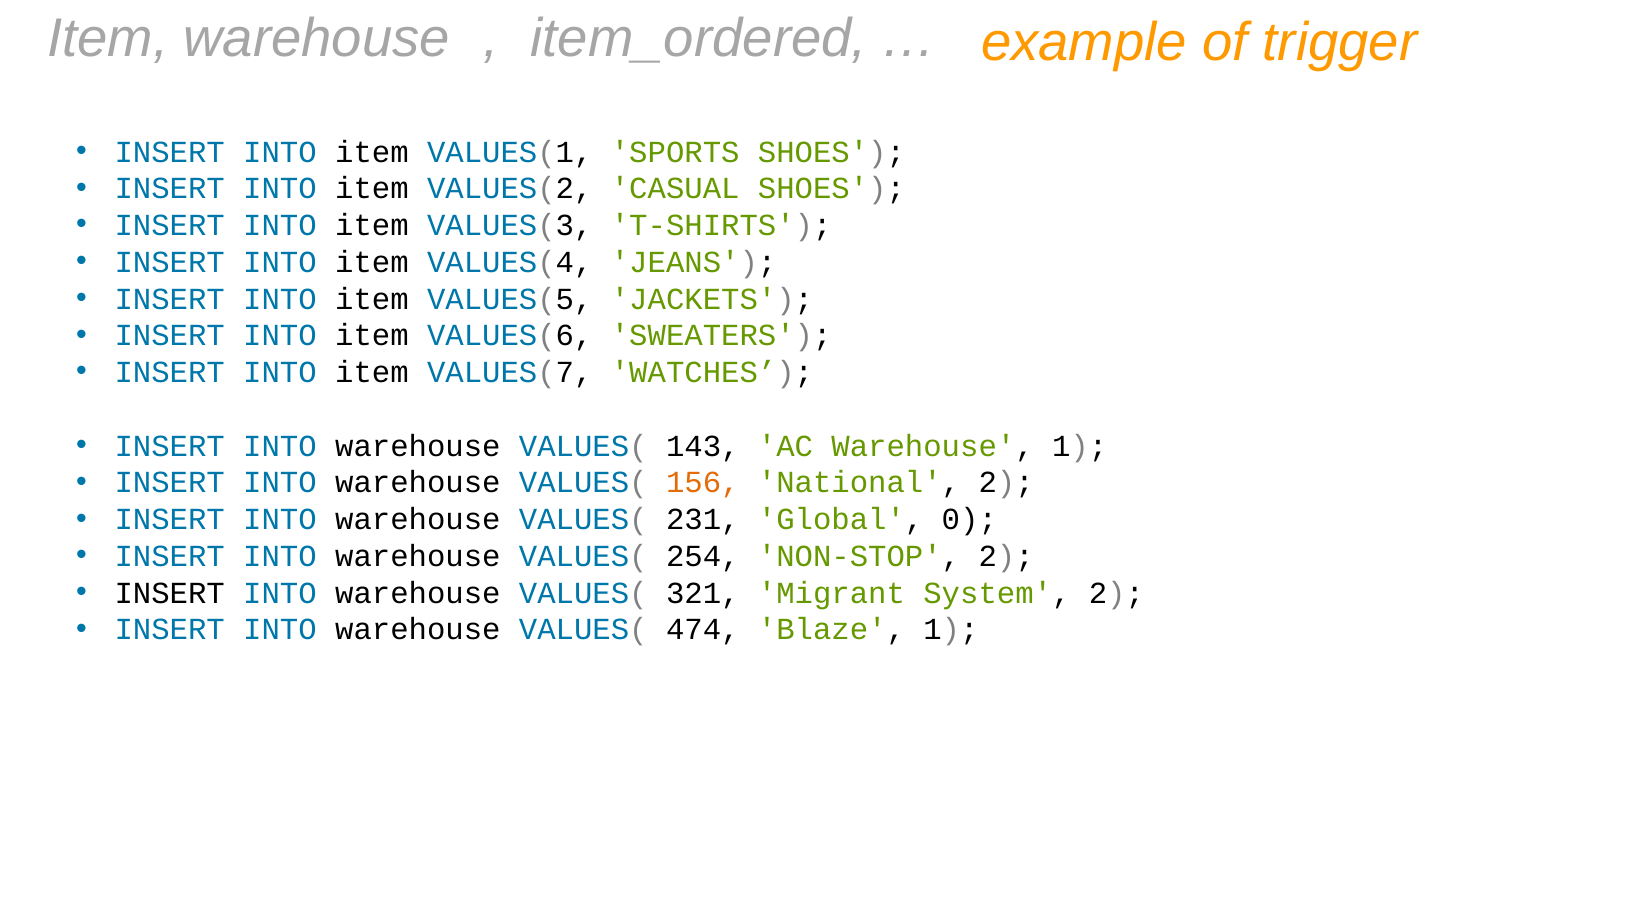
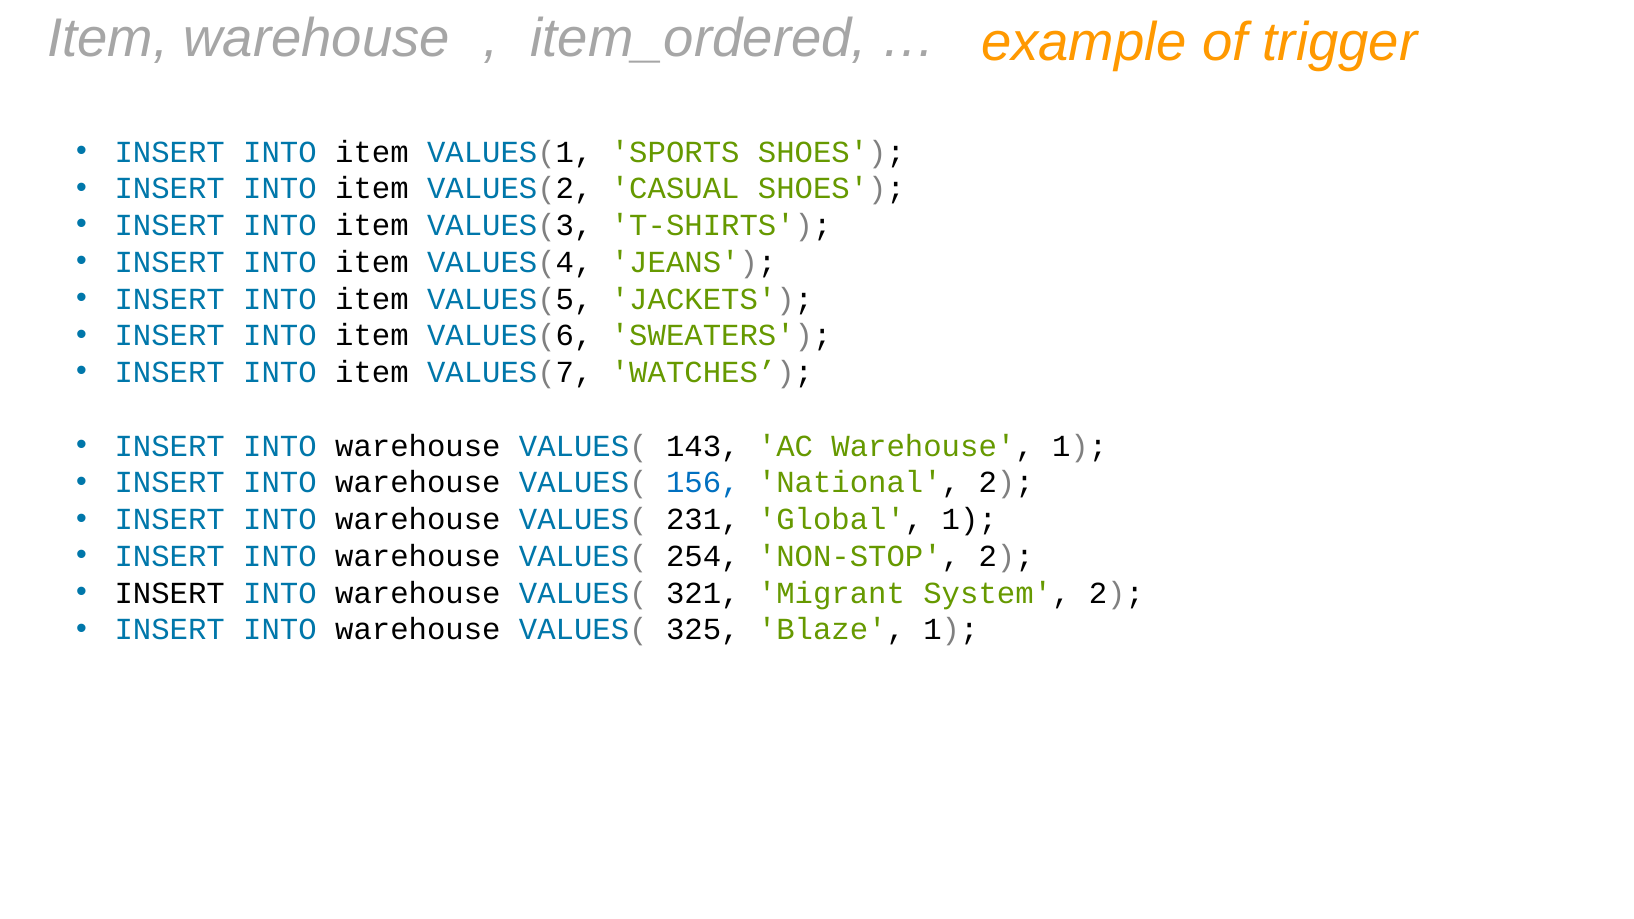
156 colour: orange -> blue (703, 483)
Global 0: 0 -> 1 (969, 520)
474: 474 -> 325 (703, 630)
